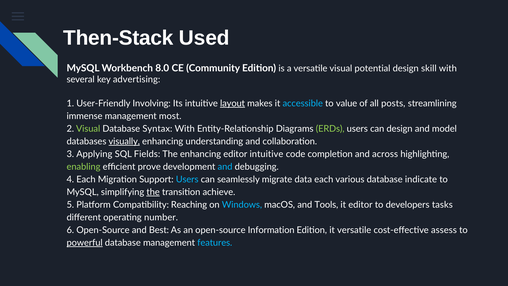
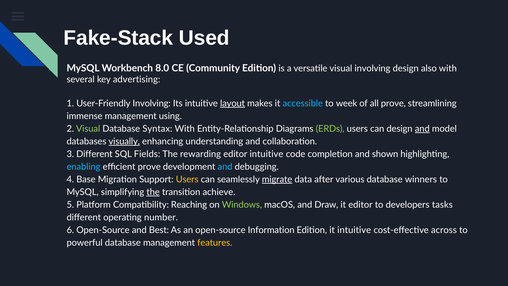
Then-Stack: Then-Stack -> Fake-Stack (118, 38)
visual potential: potential -> involving (372, 68)
skill: skill -> also (429, 68)
value: value -> week (347, 103)
all posts: posts -> prove (393, 103)
most: most -> using (170, 116)
and underline: none -> present (422, 129)
3 Applying: Applying -> Different (94, 154)
The enhancing: enhancing -> rewarding (201, 154)
across: across -> shown (385, 154)
enabling colour: light green -> light blue (84, 167)
4 Each: Each -> Base (86, 179)
Users colour: light blue -> yellow (187, 179)
migrate underline: none -> present (277, 179)
data each: each -> after (324, 179)
indicate: indicate -> winners (421, 179)
Windows colour: light blue -> light green (242, 205)
Tools: Tools -> Draw (326, 205)
it versatile: versatile -> intuitive (354, 230)
assess: assess -> across (444, 230)
powerful underline: present -> none (85, 242)
features colour: light blue -> yellow (215, 242)
